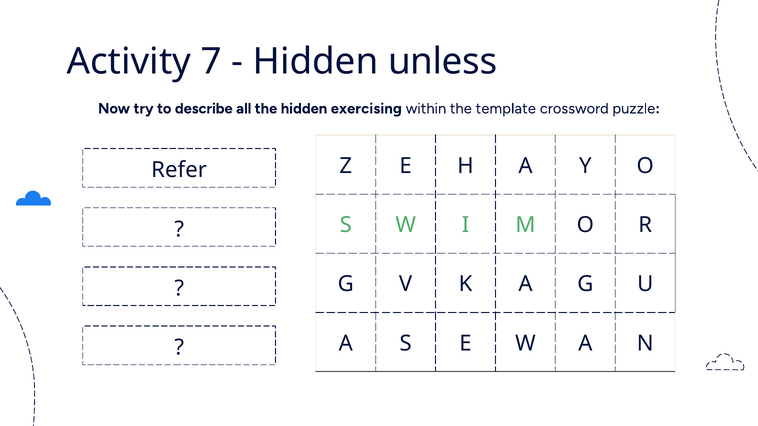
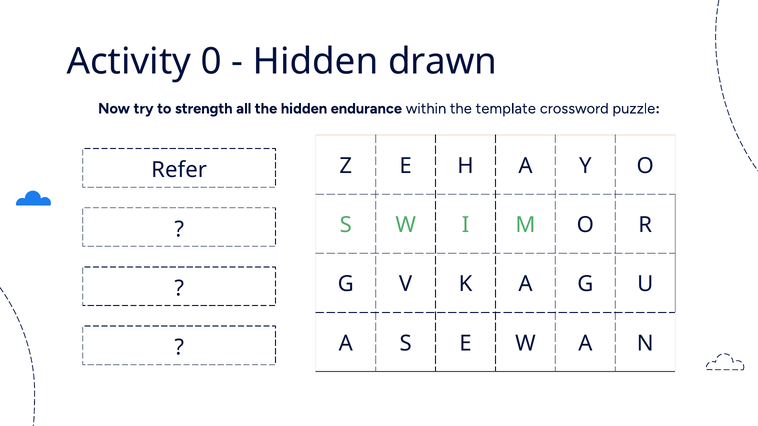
7: 7 -> 0 (211, 62)
unless: unless -> drawn (443, 62)
describe: describe -> strength (204, 109)
exercising: exercising -> endurance (366, 109)
